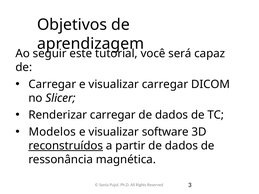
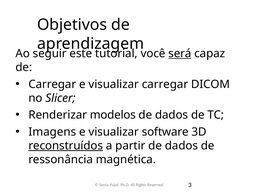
será underline: none -> present (180, 54)
Renderizar carregar: carregar -> modelos (113, 115)
Modelos: Modelos -> Imagens (52, 132)
